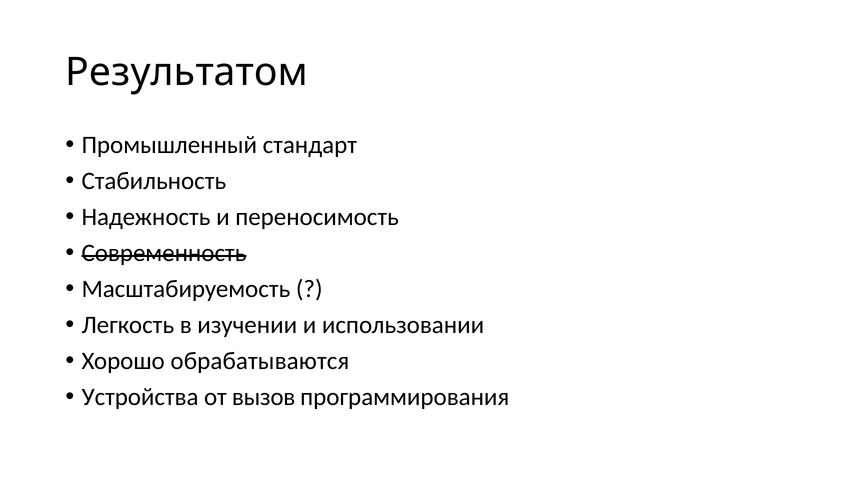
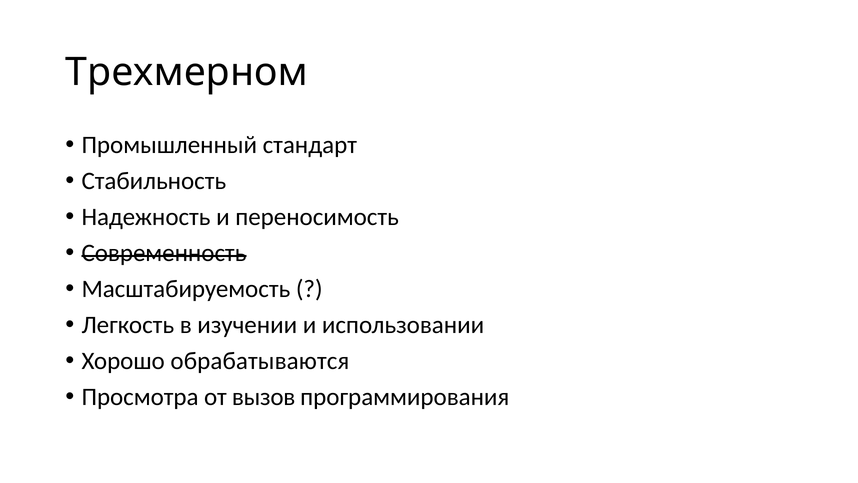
Результатом: Результатом -> Трехмерном (187, 72)
Устройства: Устройства -> Просмотра (140, 397)
